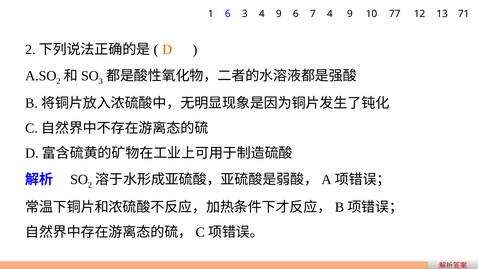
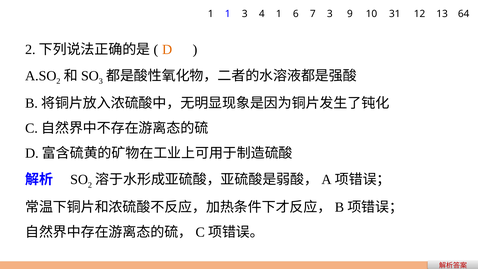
1 6: 6 -> 1 (228, 14)
3 4 9: 9 -> 1 (279, 14)
7 4: 4 -> 3 (330, 14)
77: 77 -> 31 (395, 14)
71: 71 -> 64 (464, 14)
